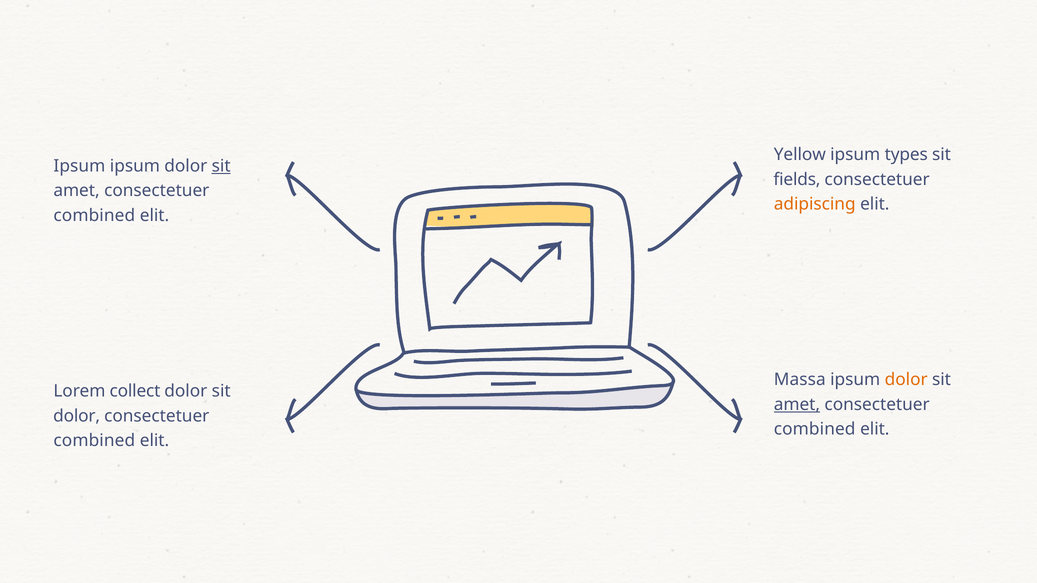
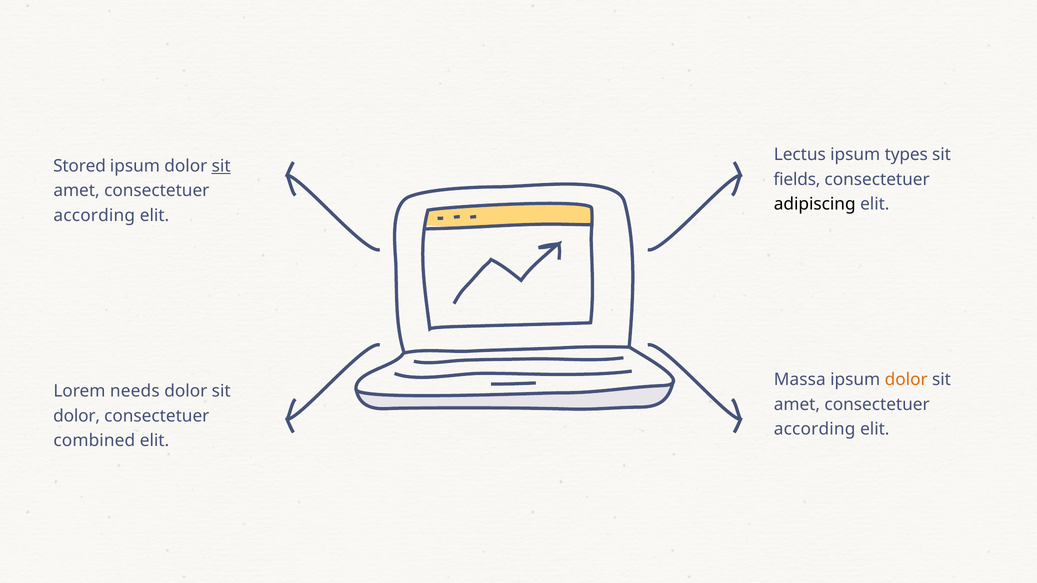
Yellow: Yellow -> Lectus (800, 155)
Ipsum: Ipsum -> Stored (80, 166)
adipiscing colour: orange -> black (815, 204)
combined: combined -> according (94, 216)
collect: collect -> needs (135, 391)
amet underline: present -> none (797, 405)
combined: combined -> according (815, 429)
